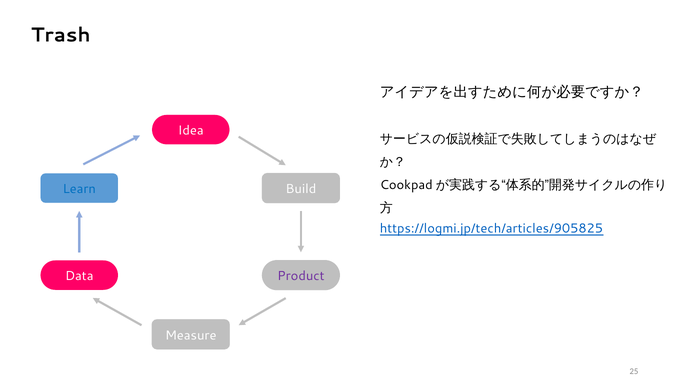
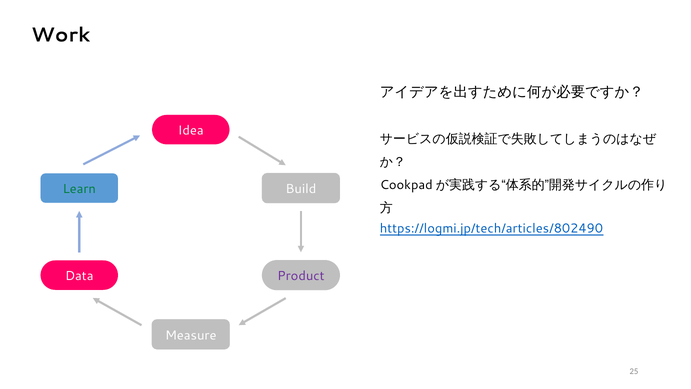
Trash: Trash -> Work (61, 35)
Learn colour: blue -> green (79, 189)
https://logmi.jp/tech/articles/905825: https://logmi.jp/tech/articles/905825 -> https://logmi.jp/tech/articles/802490 (491, 228)
